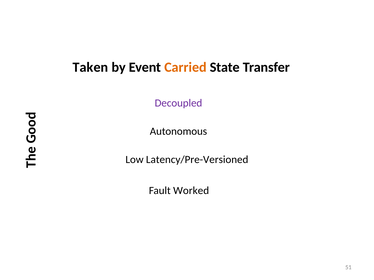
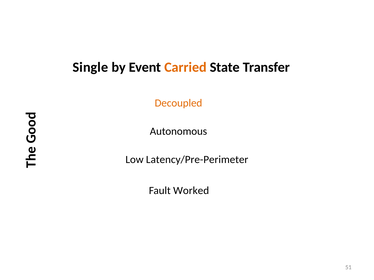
Taken: Taken -> Single (90, 67)
Decoupled colour: purple -> orange (178, 103)
Latency/Pre-Versioned: Latency/Pre-Versioned -> Latency/Pre-Perimeter (197, 160)
